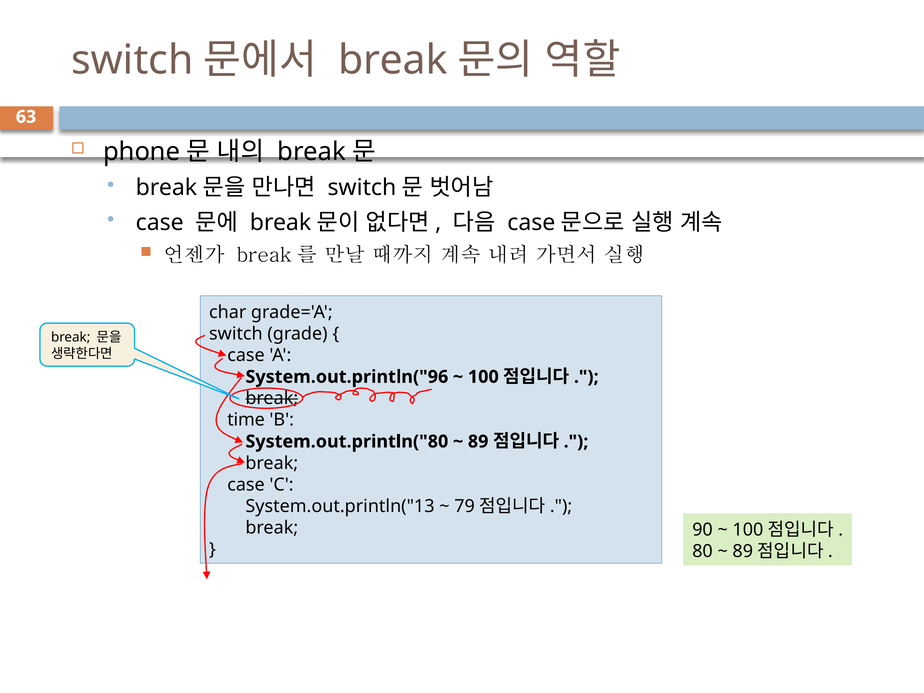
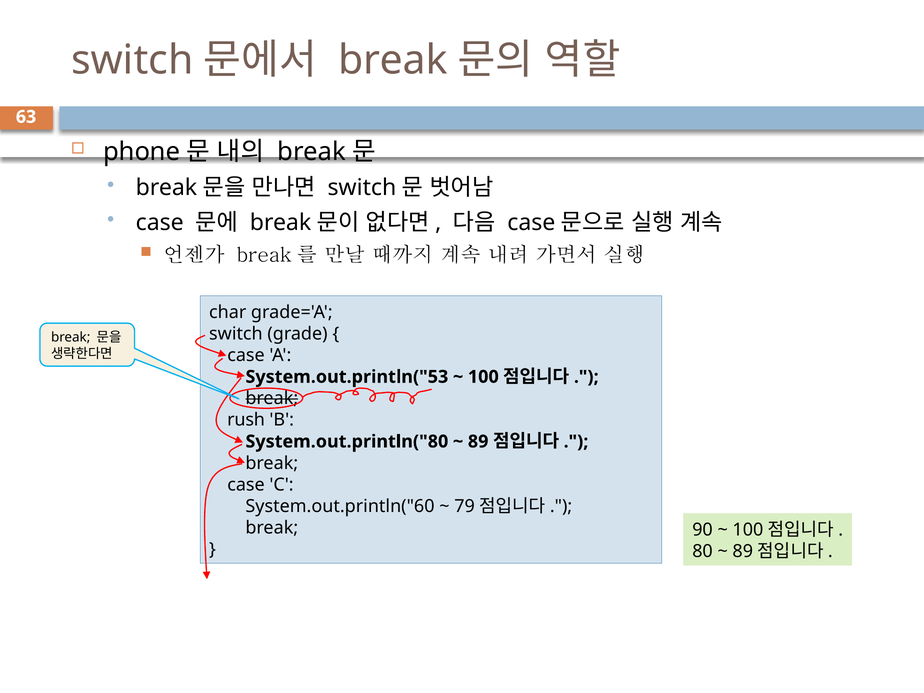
System.out.println("96: System.out.println("96 -> System.out.println("53 (347, 377)
time: time -> rush (246, 420)
System.out.println("13: System.out.println("13 -> System.out.println("60 (340, 506)
